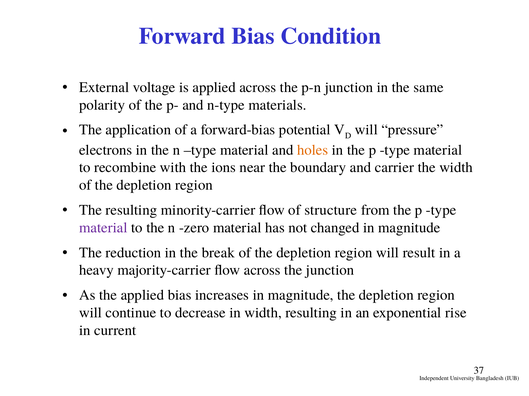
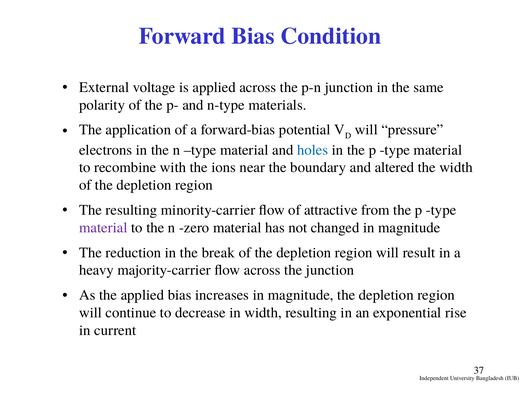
holes colour: orange -> blue (313, 150)
carrier: carrier -> altered (394, 168)
structure: structure -> attractive (331, 210)
